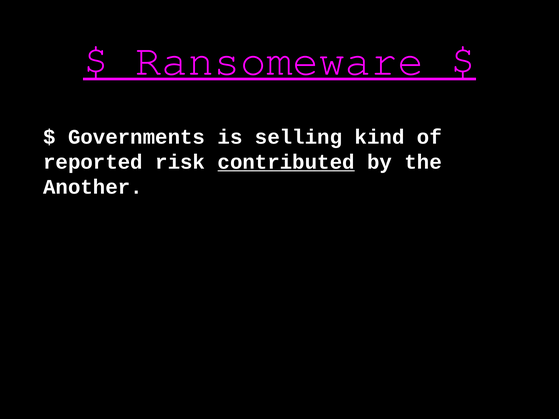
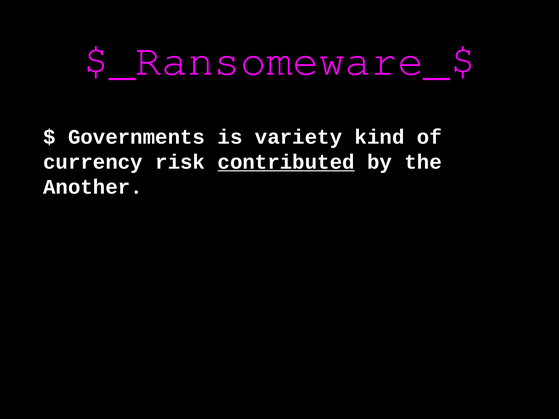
$_Ransomeware_$ underline: present -> none (279, 60)
selling: selling -> variety (299, 137)
reported: reported -> currency (93, 162)
